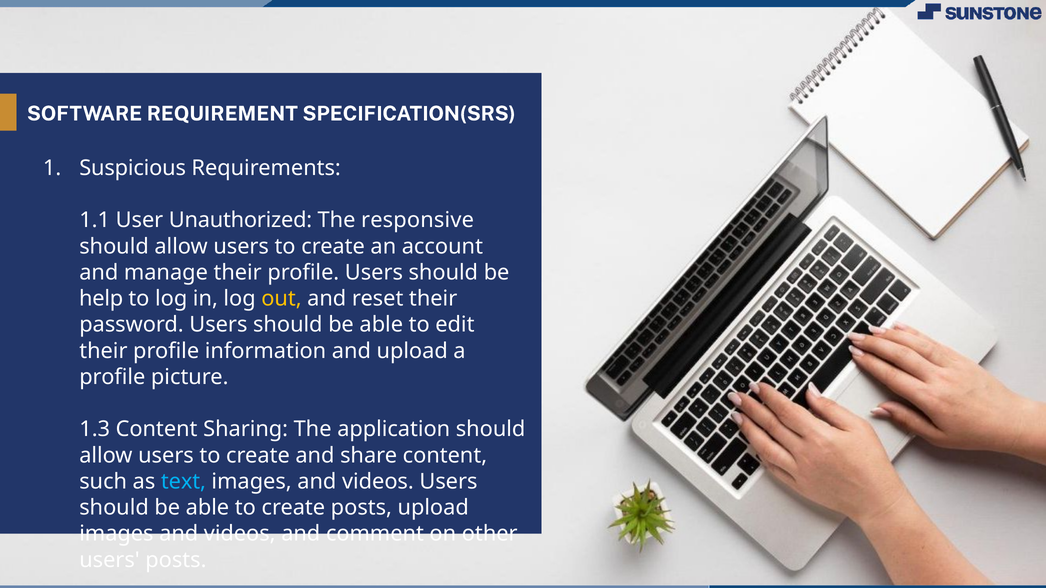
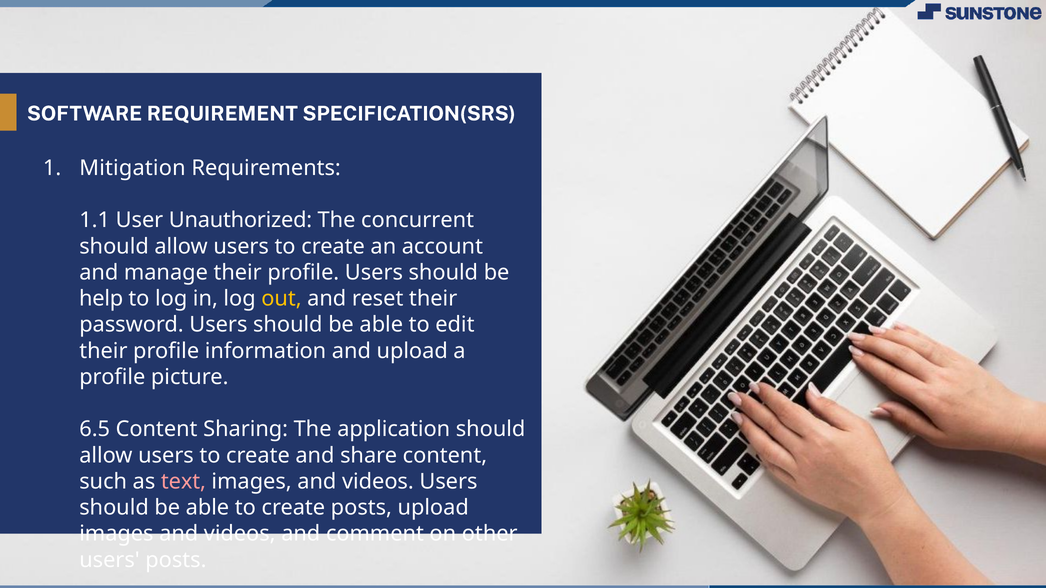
Suspicious: Suspicious -> Mitigation (132, 168)
responsive: responsive -> concurrent (418, 220)
1.3: 1.3 -> 6.5 (95, 430)
text colour: light blue -> pink (183, 482)
